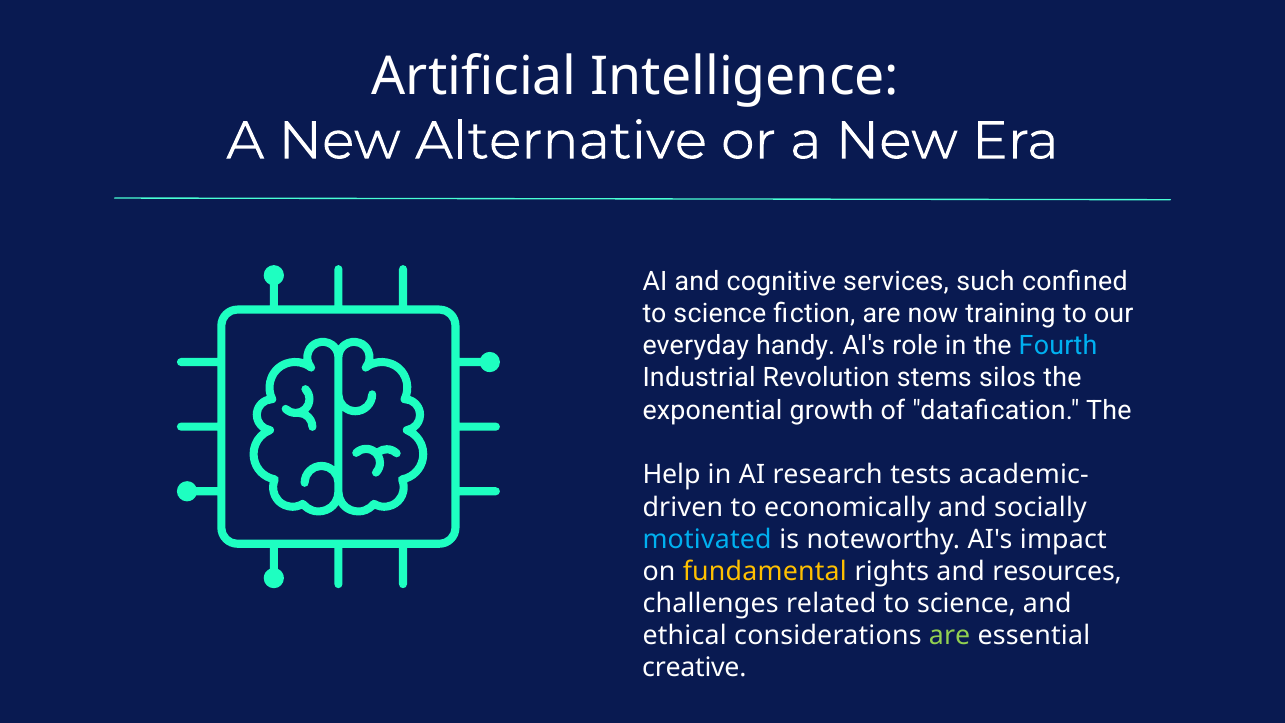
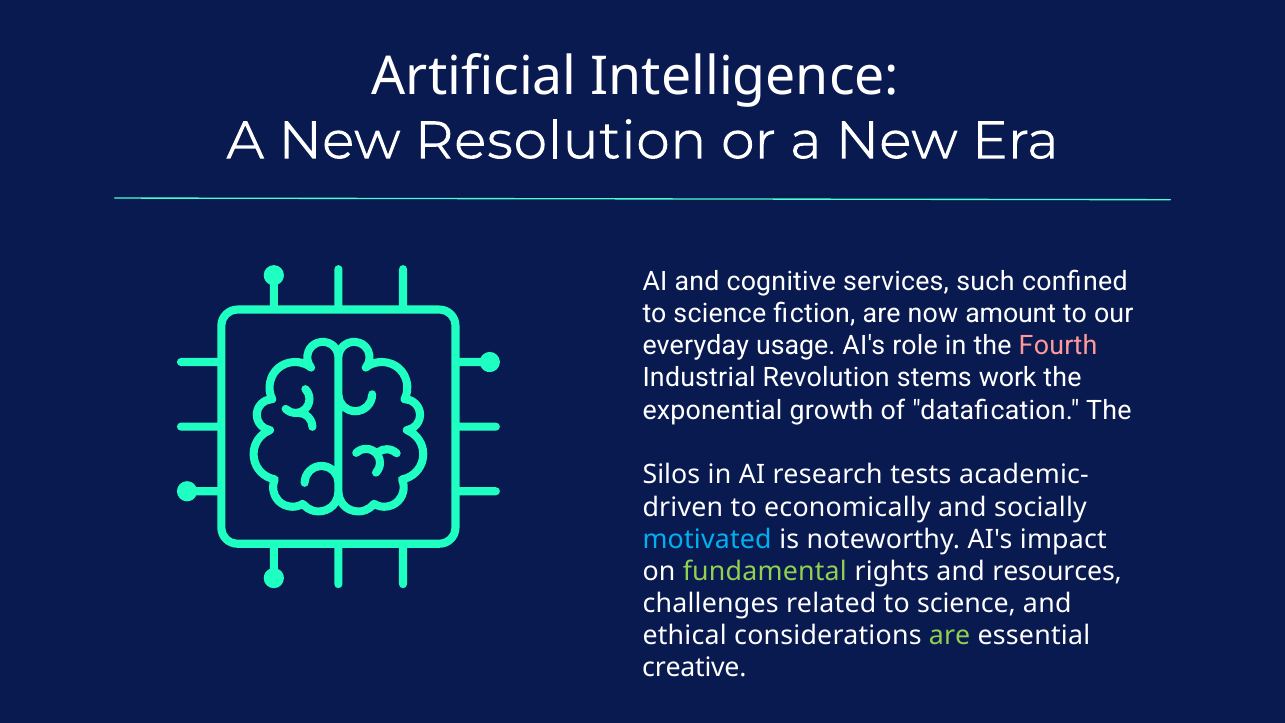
Alternative: Alternative -> Resolution (561, 141)
training: training -> amount (1011, 314)
handy: handy -> usage (796, 346)
Fourth colour: light blue -> pink (1058, 346)
silos: silos -> work (1008, 378)
Help: Help -> Silos (671, 475)
fundamental colour: yellow -> light green (765, 571)
